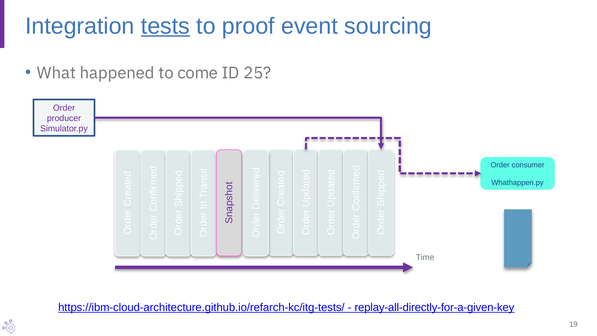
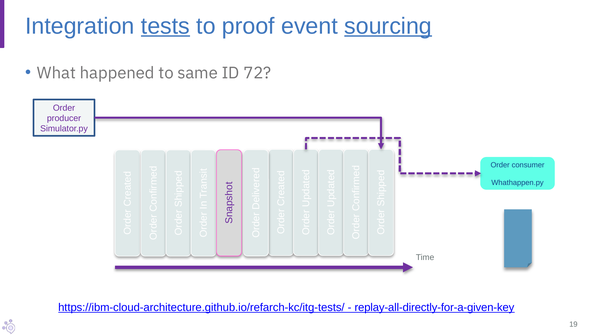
sourcing underline: none -> present (388, 26)
come: come -> same (198, 73)
25: 25 -> 72 (257, 73)
